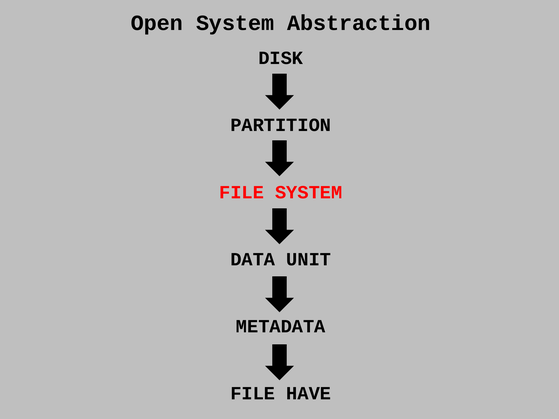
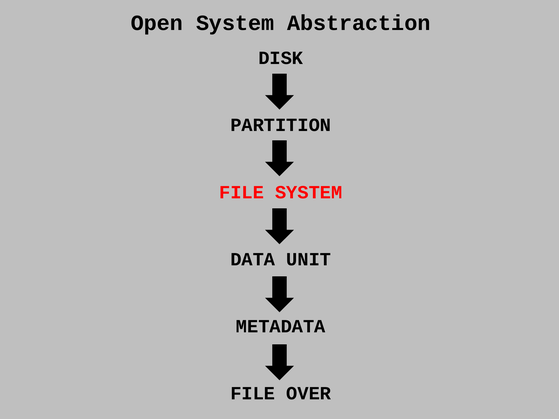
HAVE: HAVE -> OVER (309, 394)
